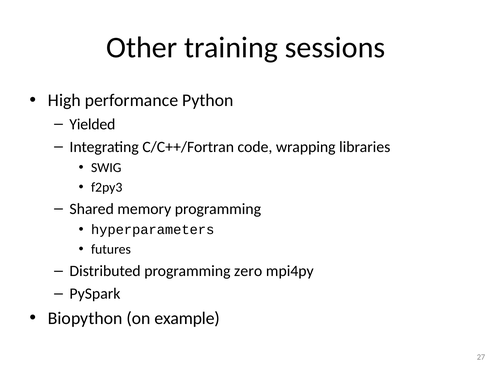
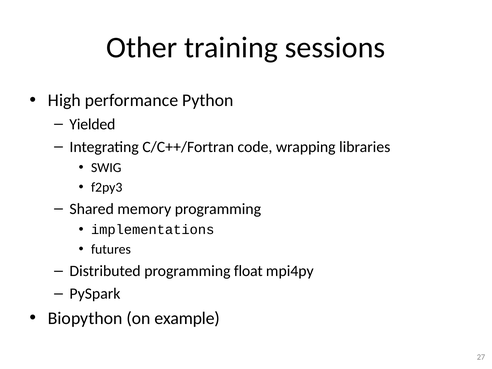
hyperparameters: hyperparameters -> implementations (153, 230)
zero: zero -> float (248, 271)
